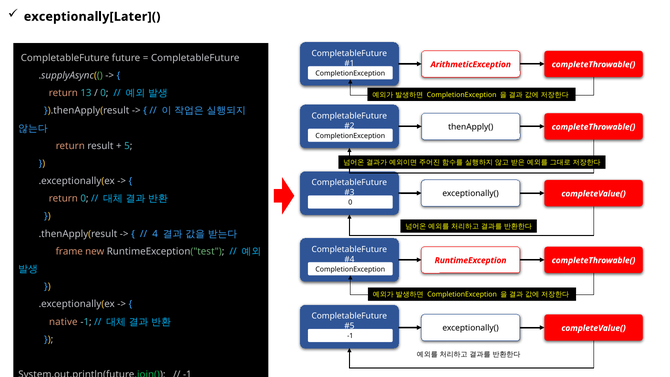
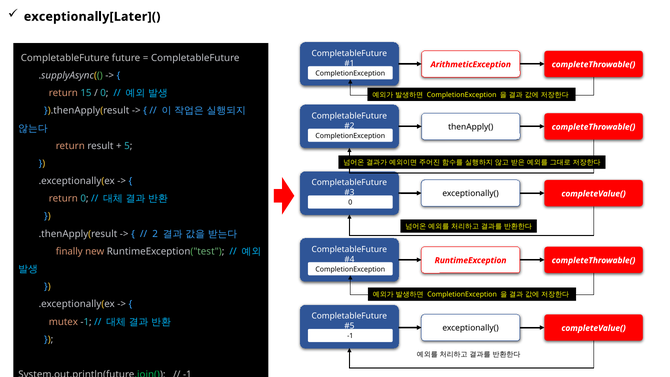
13: 13 -> 15 (86, 93)
4: 4 -> 2 (155, 234)
frame: frame -> finally (69, 251)
native: native -> mutex (63, 322)
